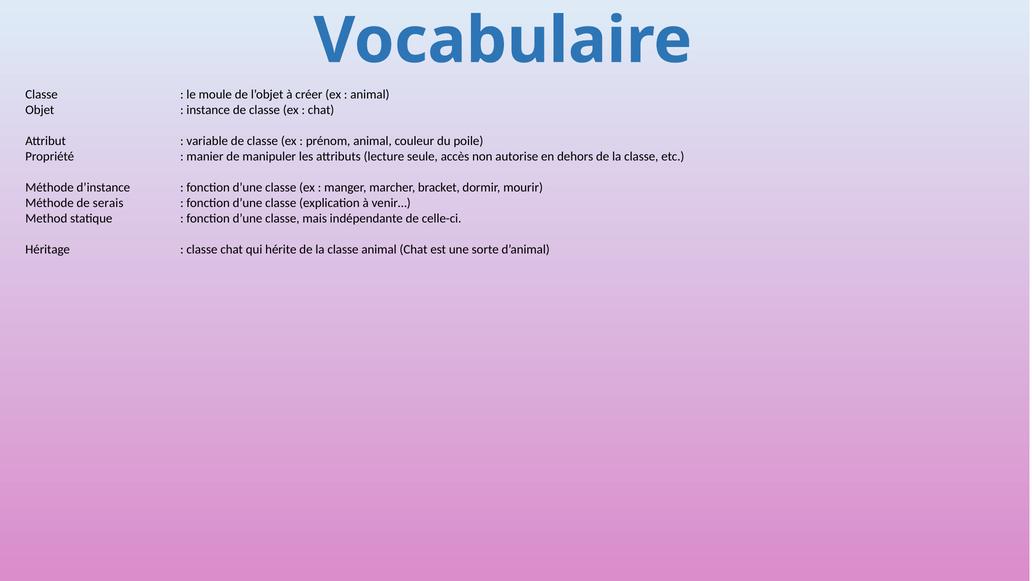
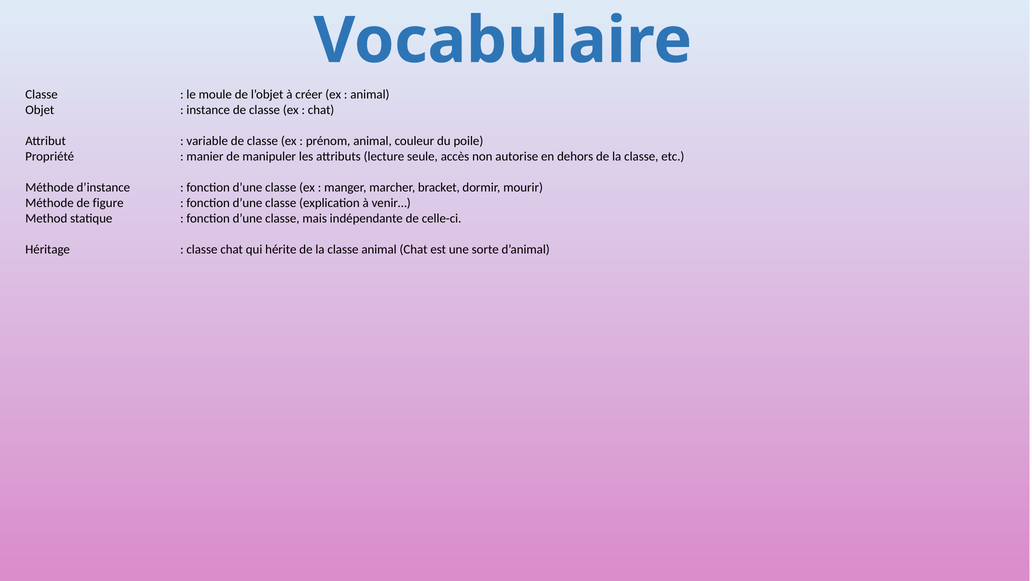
serais: serais -> figure (108, 203)
